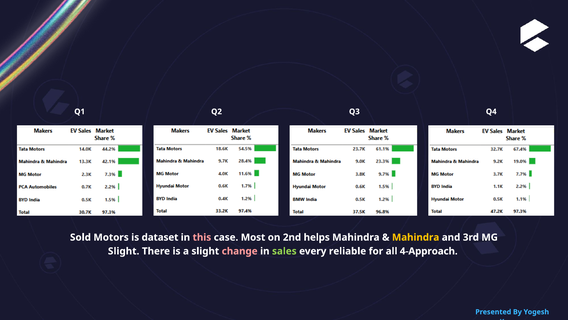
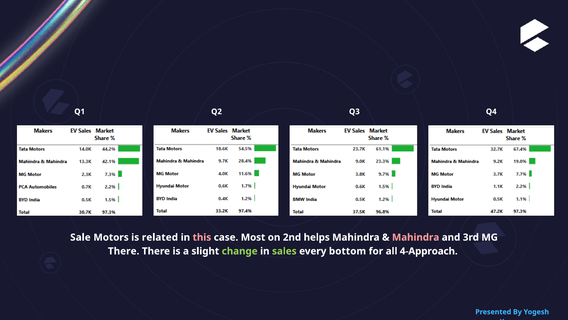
Sold: Sold -> Sale (80, 237)
dataset: dataset -> related (160, 237)
Mahindra colour: yellow -> pink (416, 237)
Slight: Slight -> There (124, 251)
change colour: pink -> light green (240, 251)
reliable: reliable -> bottom (348, 251)
